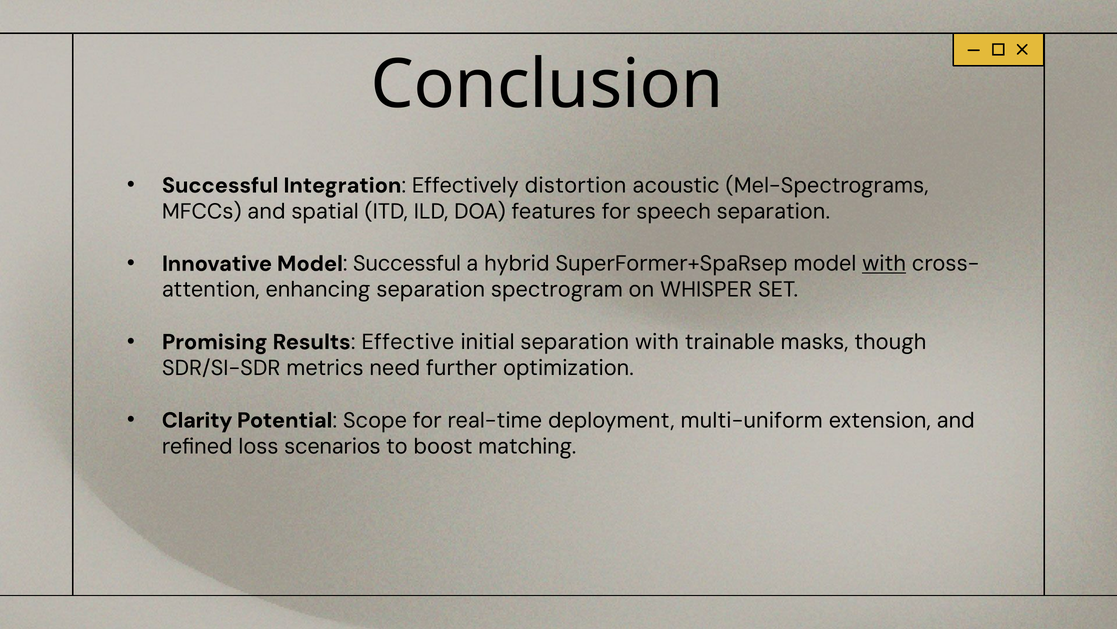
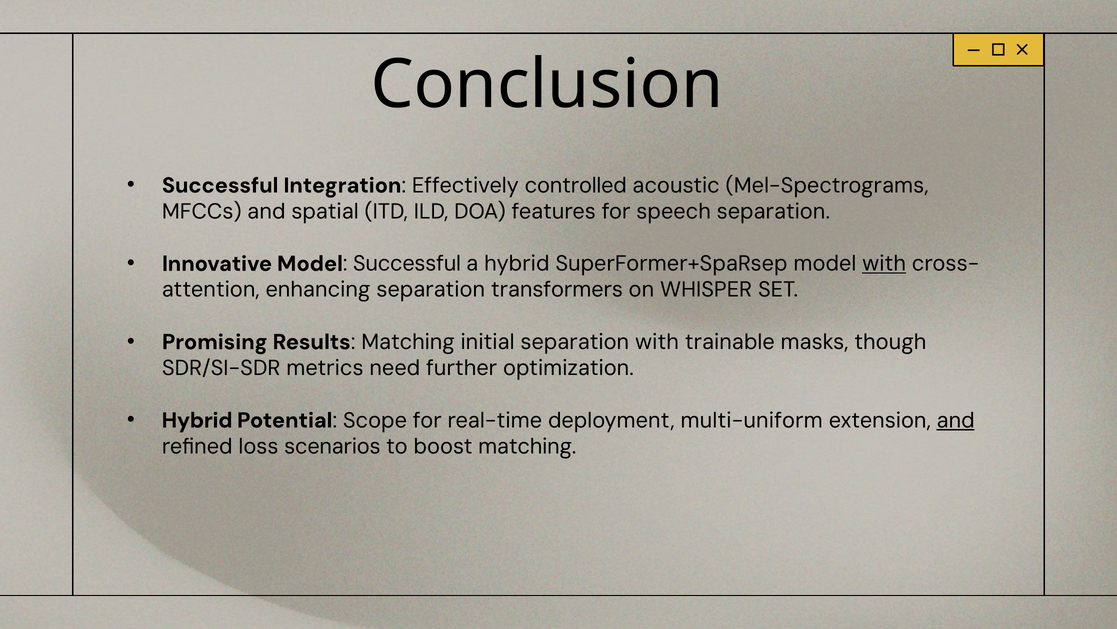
distortion: distortion -> controlled (576, 185)
spectrogram: spectrogram -> transformers (557, 289)
Results Effective: Effective -> Matching (408, 342)
Clarity: Clarity -> Hybrid (197, 420)
and underline: none -> present (956, 420)
